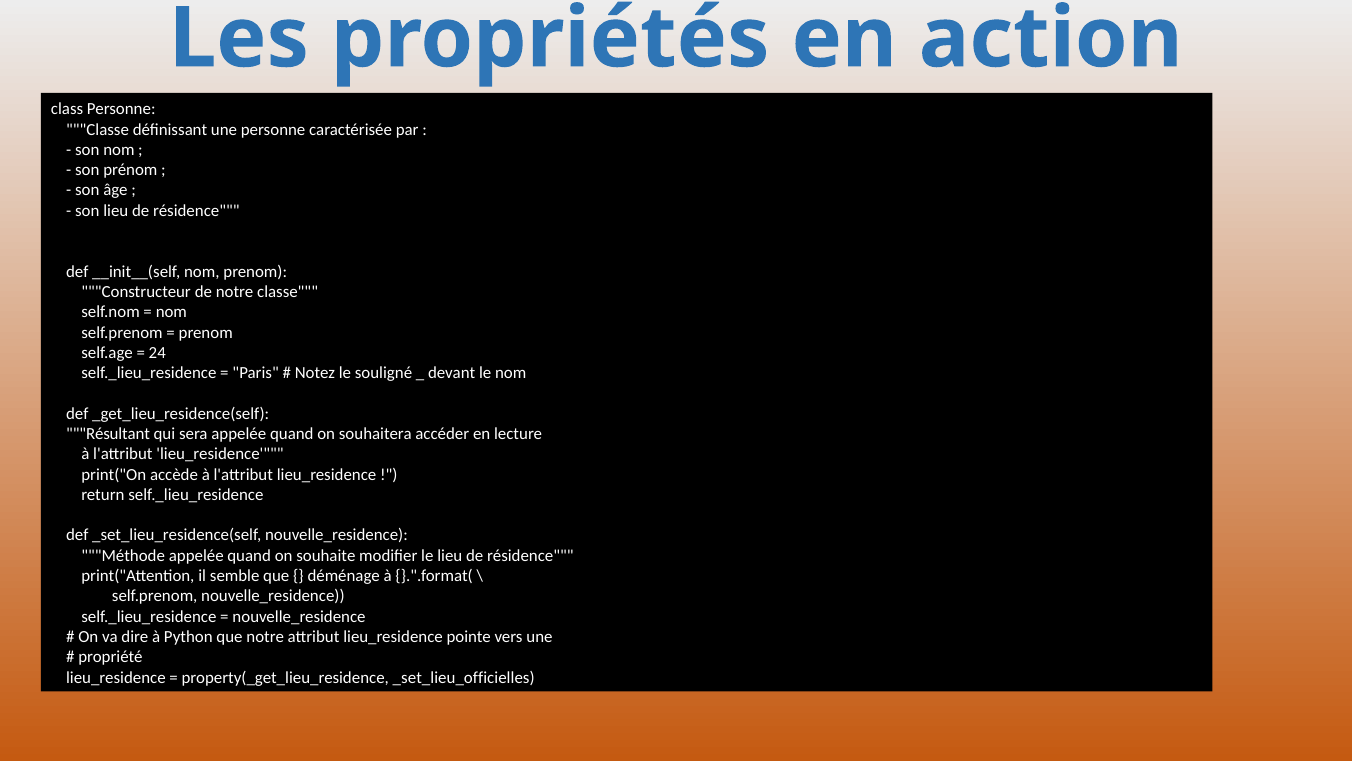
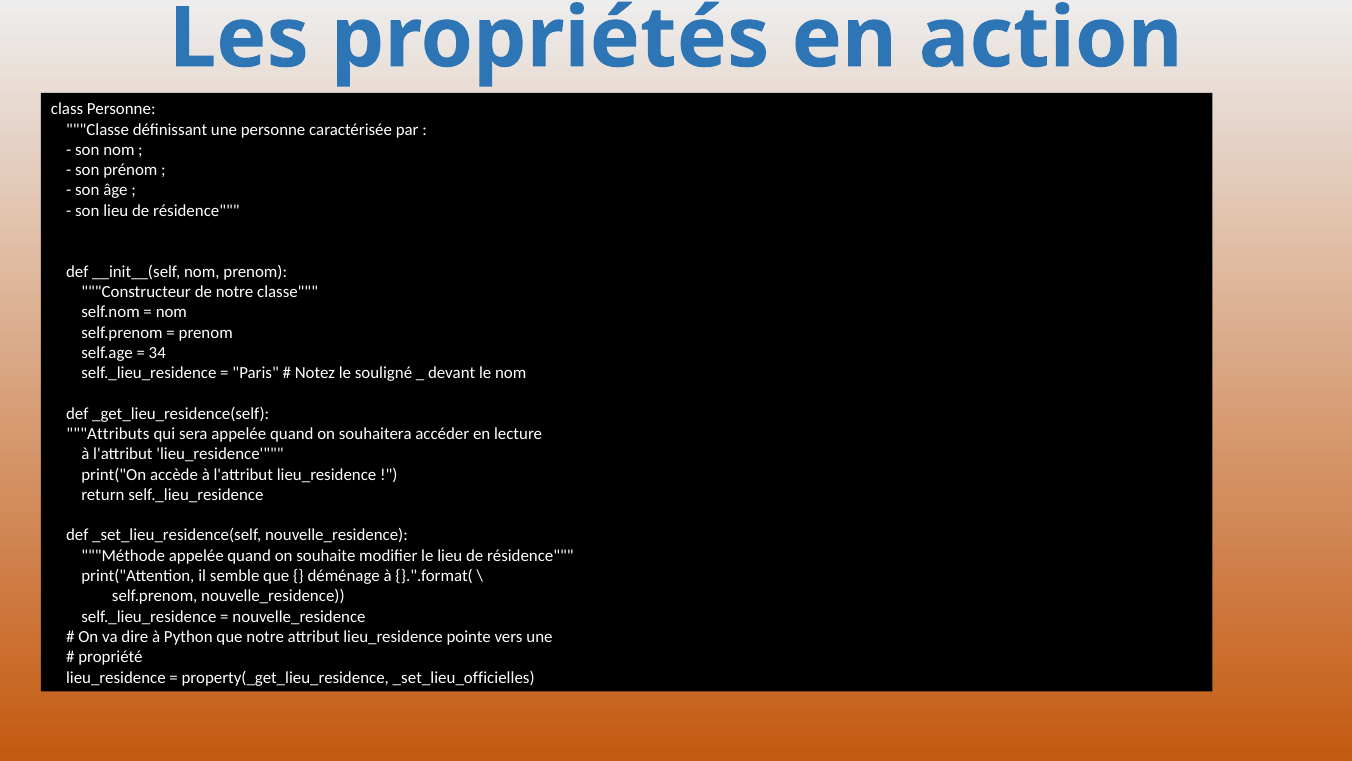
24: 24 -> 34 (157, 353)
Résultant: Résultant -> Attributs (108, 434)
